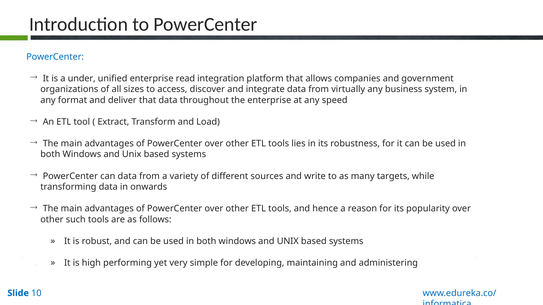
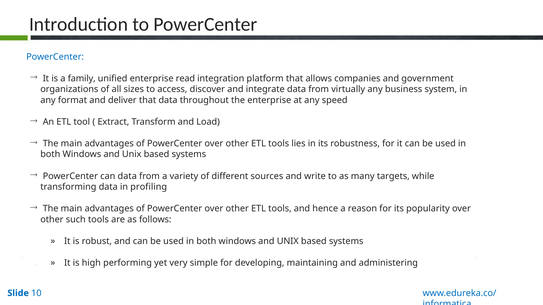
under: under -> family (82, 79)
onwards: onwards -> profiling (149, 187)
